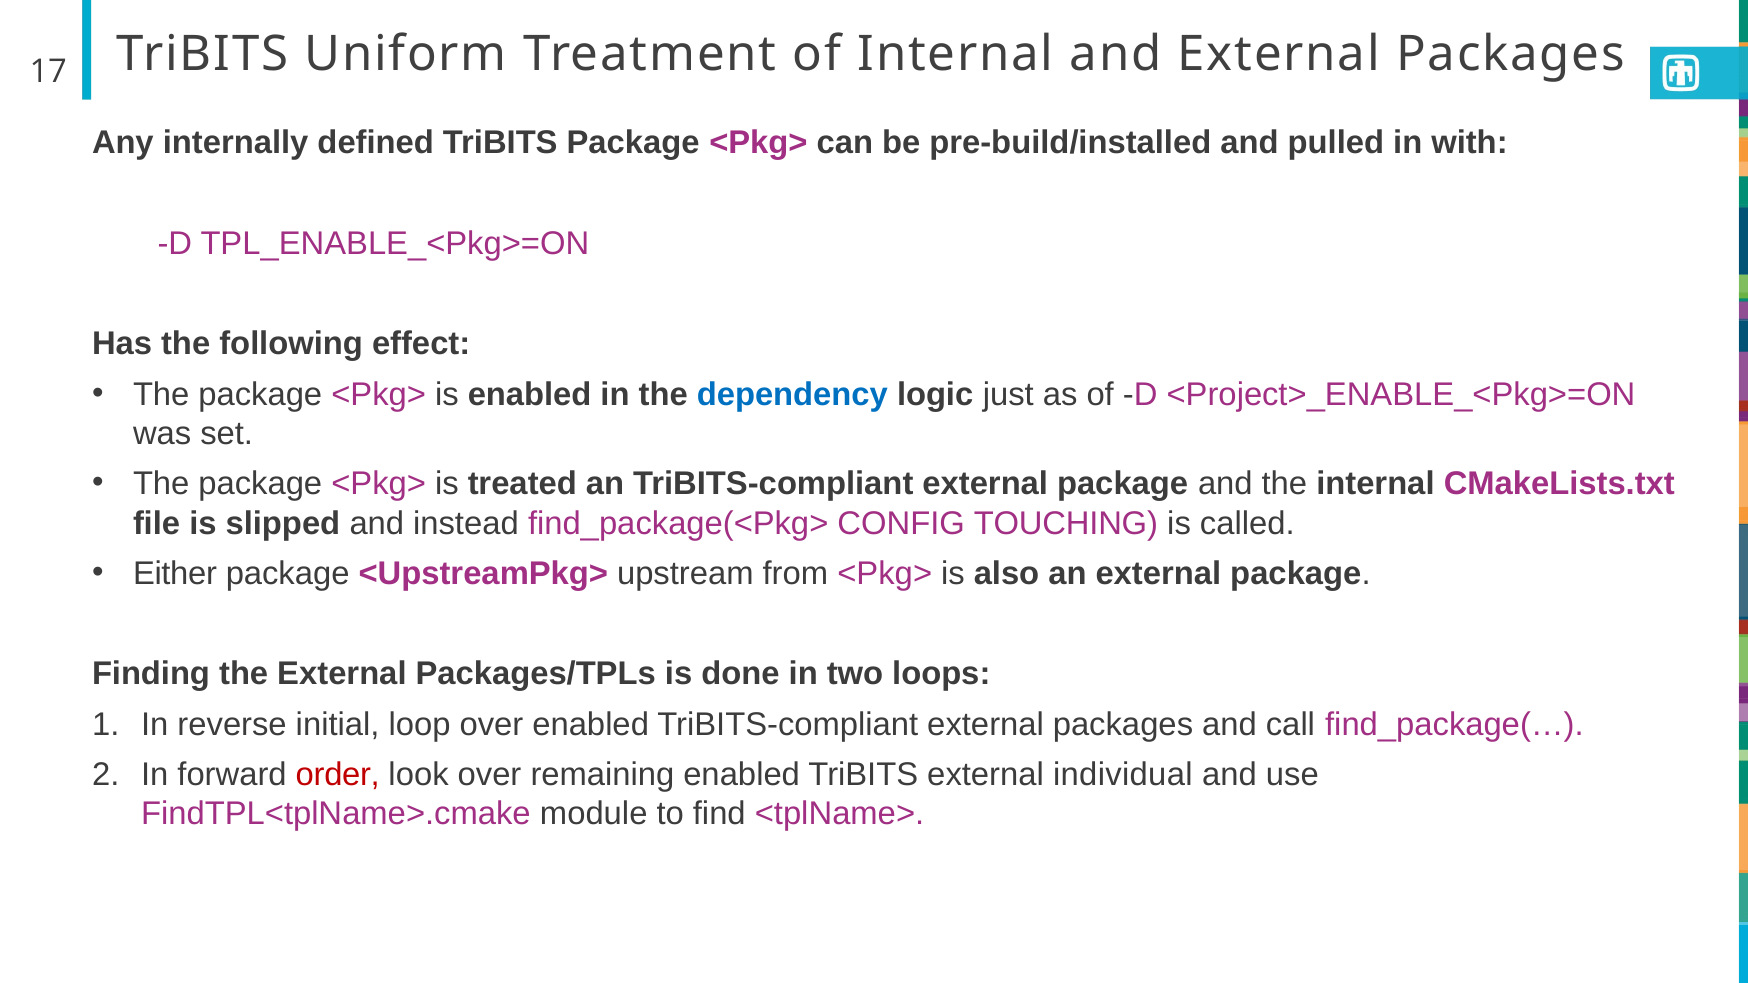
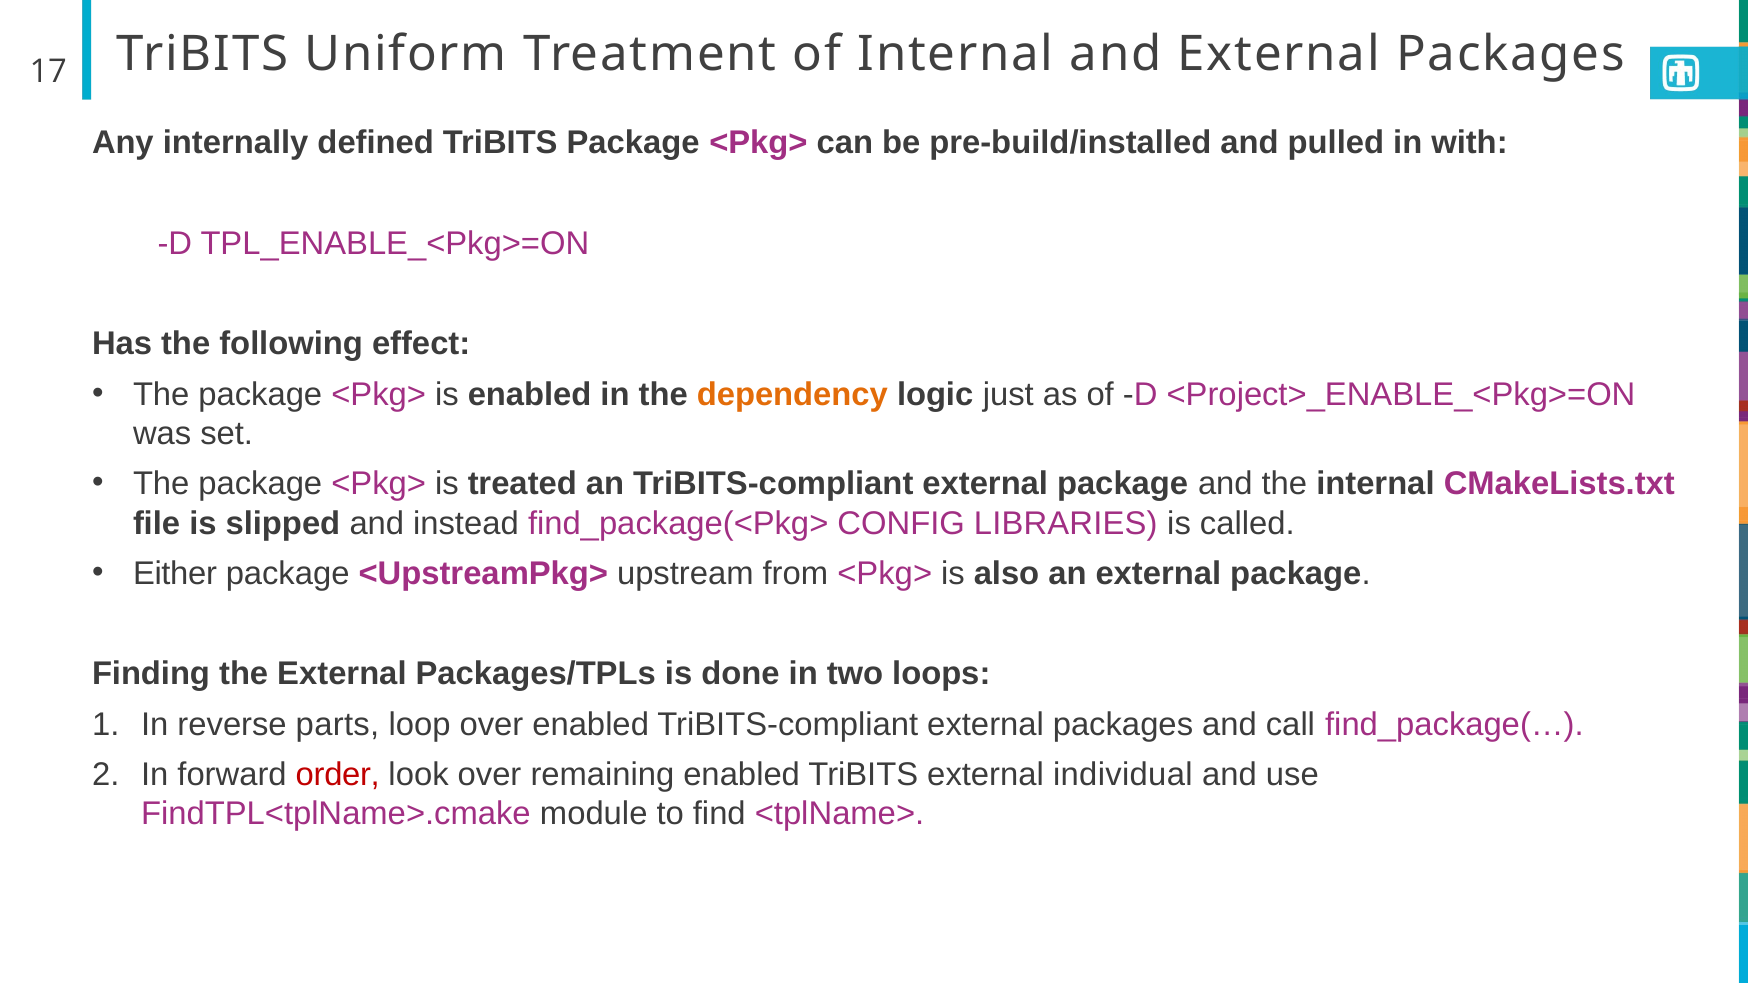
dependency colour: blue -> orange (792, 394)
TOUCHING: TOUCHING -> LIBRARIES (1066, 523)
initial: initial -> parts (337, 724)
